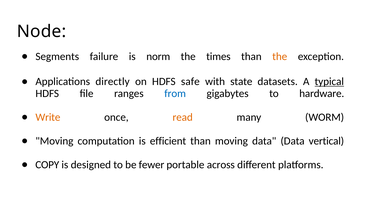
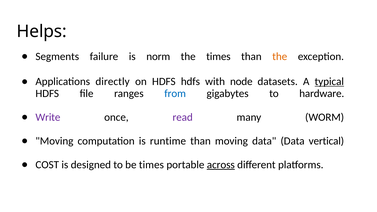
Node: Node -> Helps (42, 31)
HDFS safe: safe -> hdfs (190, 82)
state: state -> node (241, 82)
Write colour: orange -> purple (48, 117)
read colour: orange -> purple (183, 117)
efficient: efficient -> runtime (168, 141)
COPY: COPY -> COST (47, 165)
be fewer: fewer -> times (151, 165)
across underline: none -> present (221, 165)
